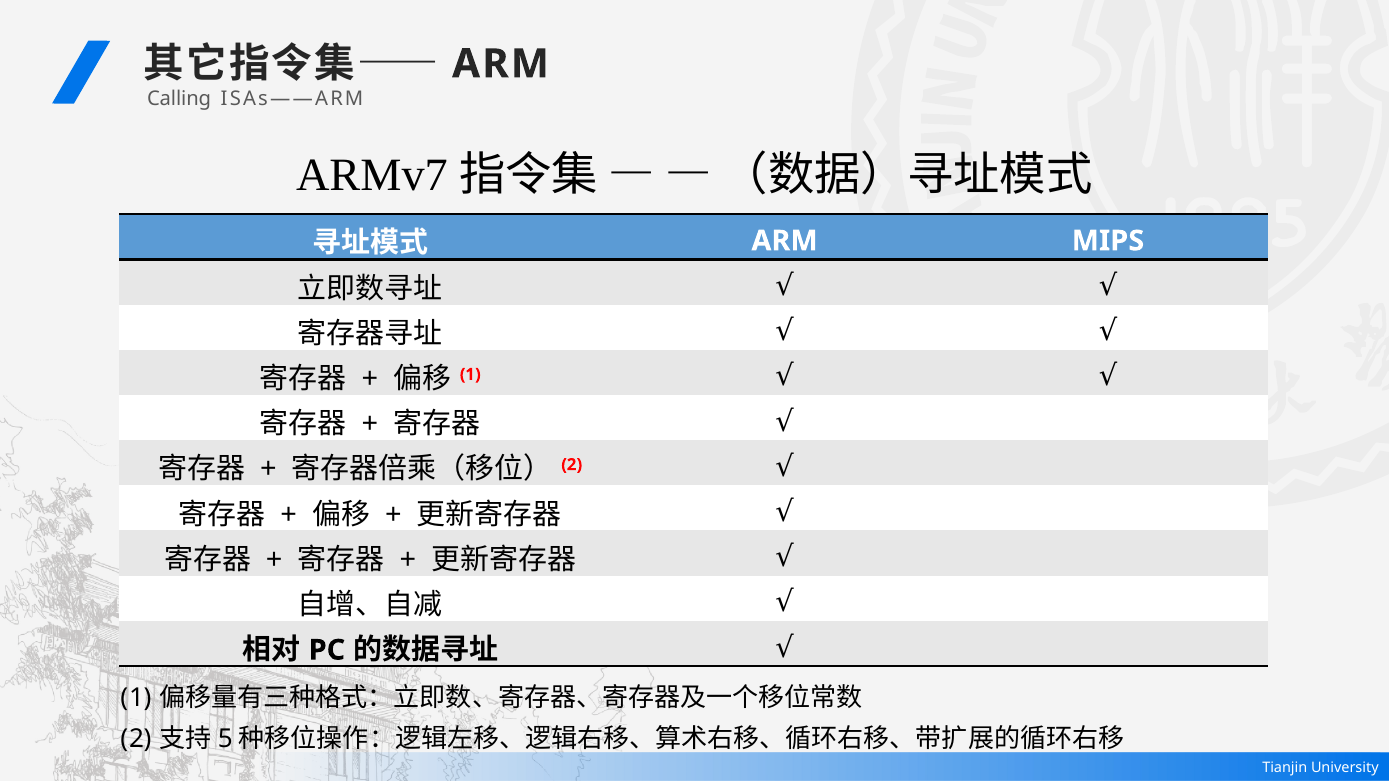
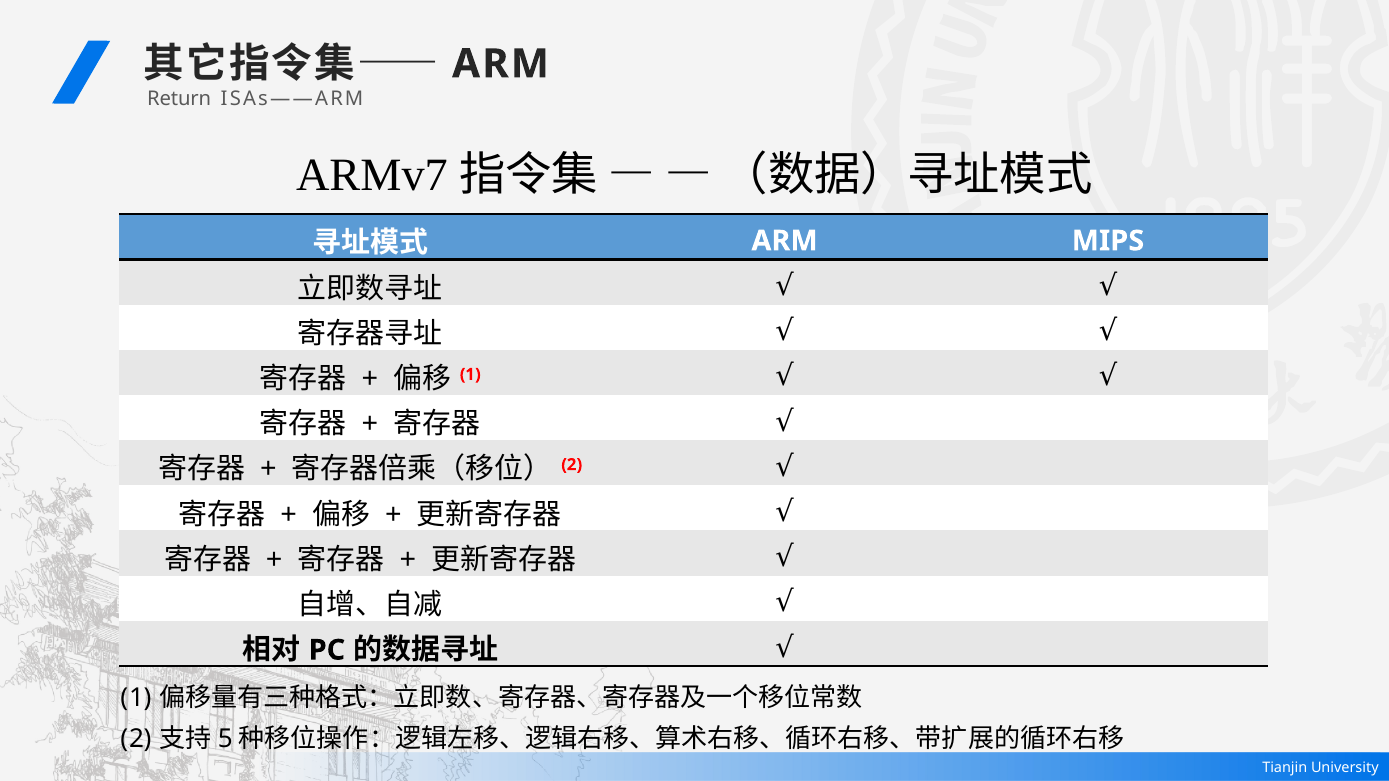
Calling: Calling -> Return (179, 99)
